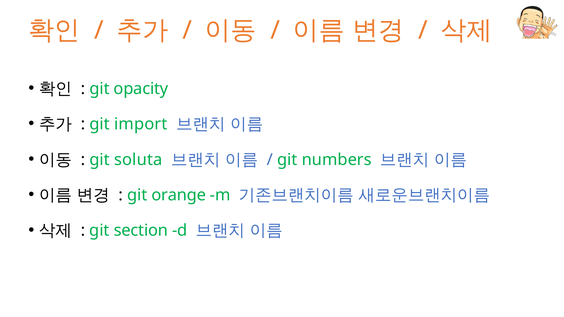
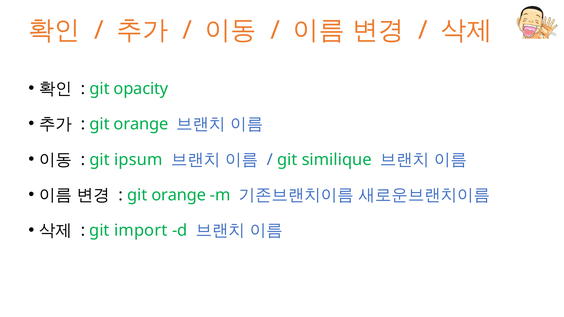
import: import -> orange (141, 124)
soluta: soluta -> ipsum (138, 160)
numbers: numbers -> similique (337, 160)
section: section -> import (141, 231)
